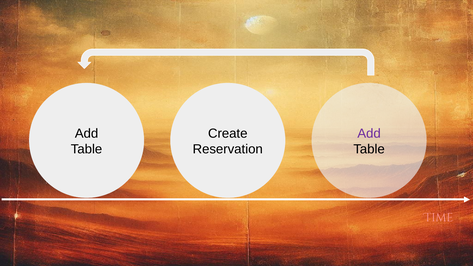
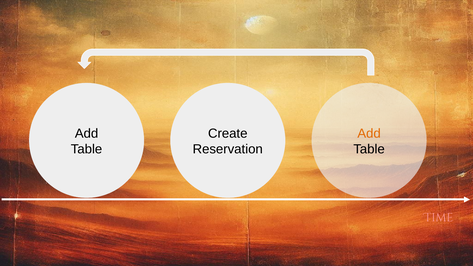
Add colour: purple -> orange (369, 133)
